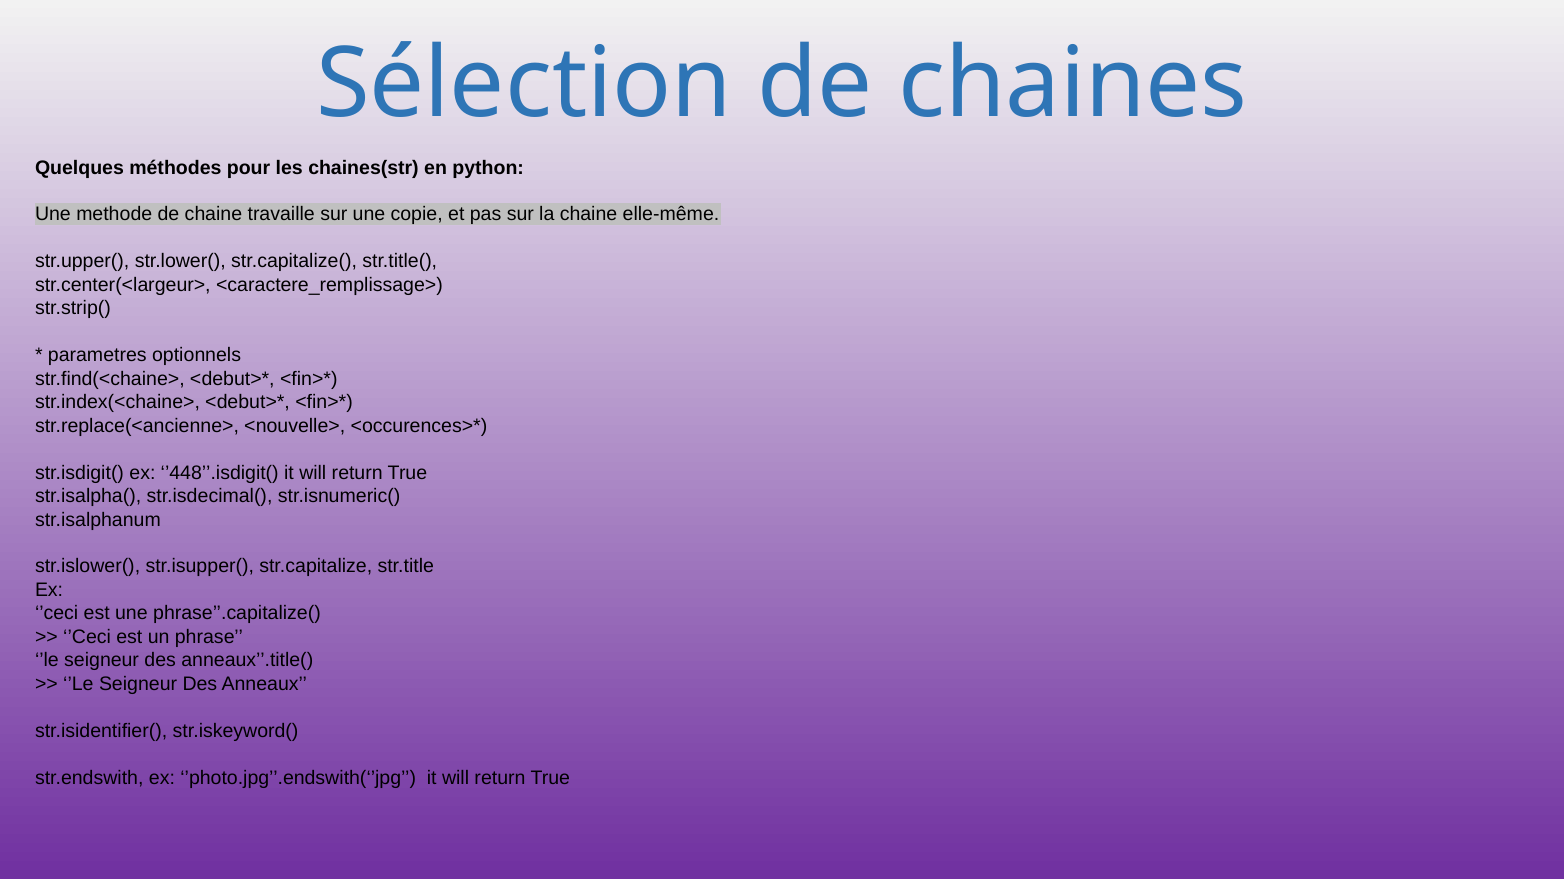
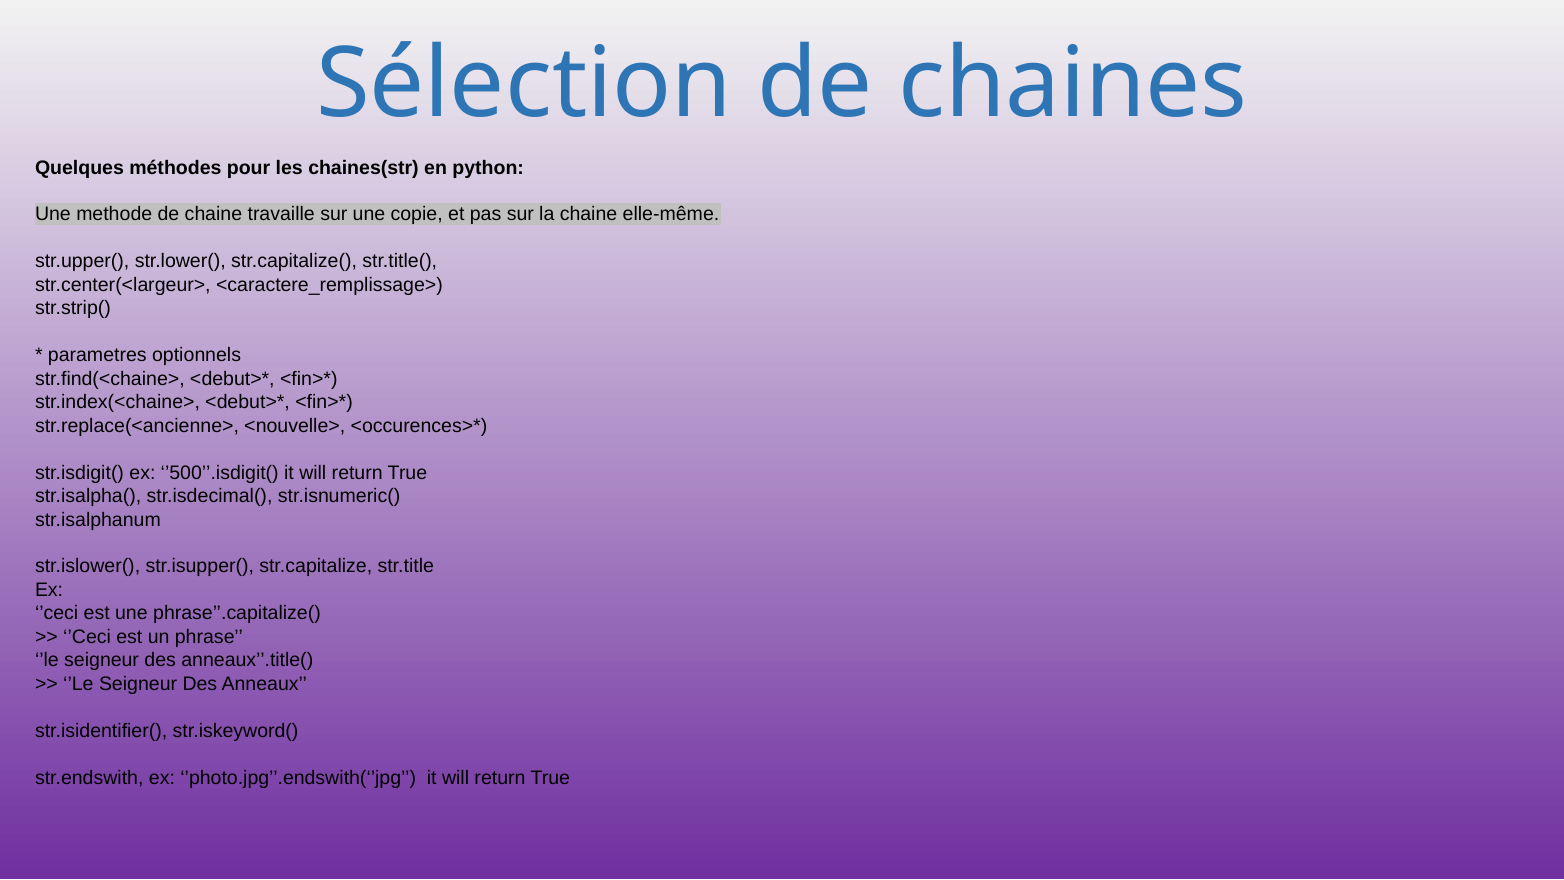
’448’’.isdigit(: ’448’’.isdigit( -> ’500’’.isdigit( (220, 473)
